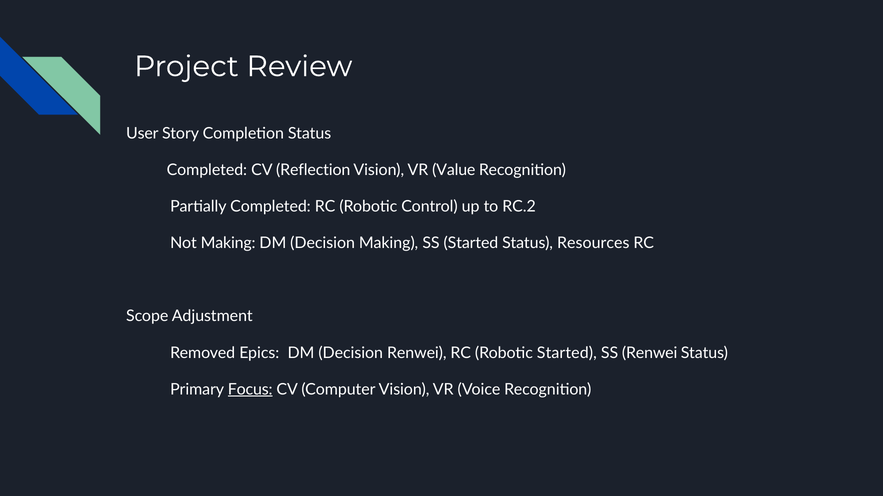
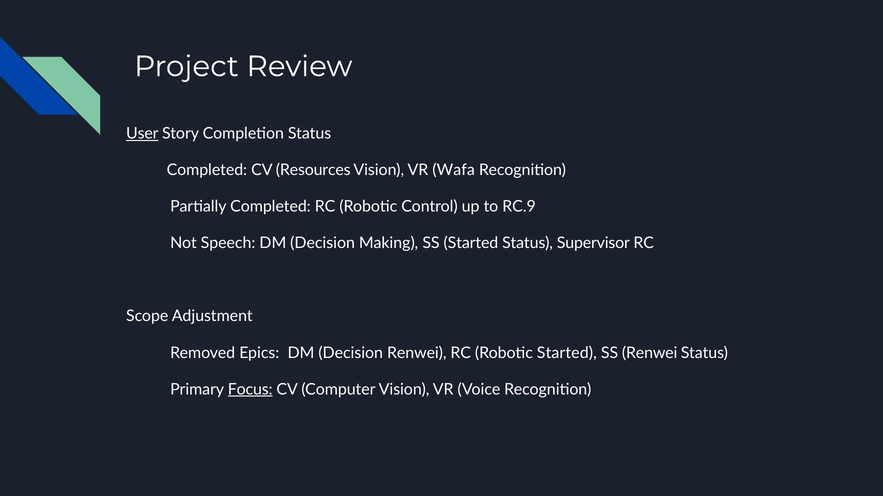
User underline: none -> present (142, 134)
Reflection: Reflection -> Resources (313, 170)
Value: Value -> Wafa (454, 170)
RC.2: RC.2 -> RC.9 (519, 207)
Not Making: Making -> Speech (228, 243)
Resources: Resources -> Supervisor (593, 243)
